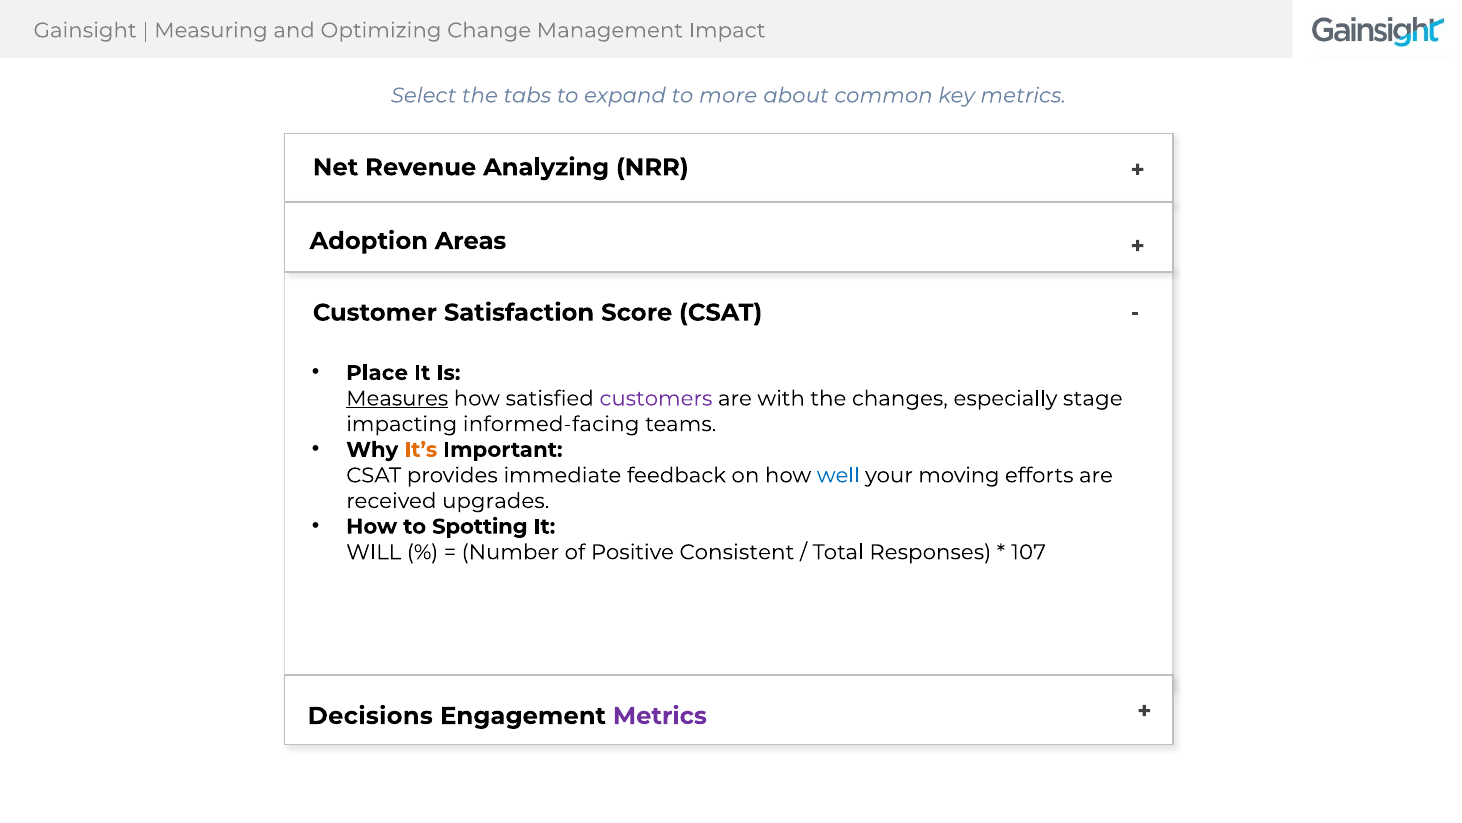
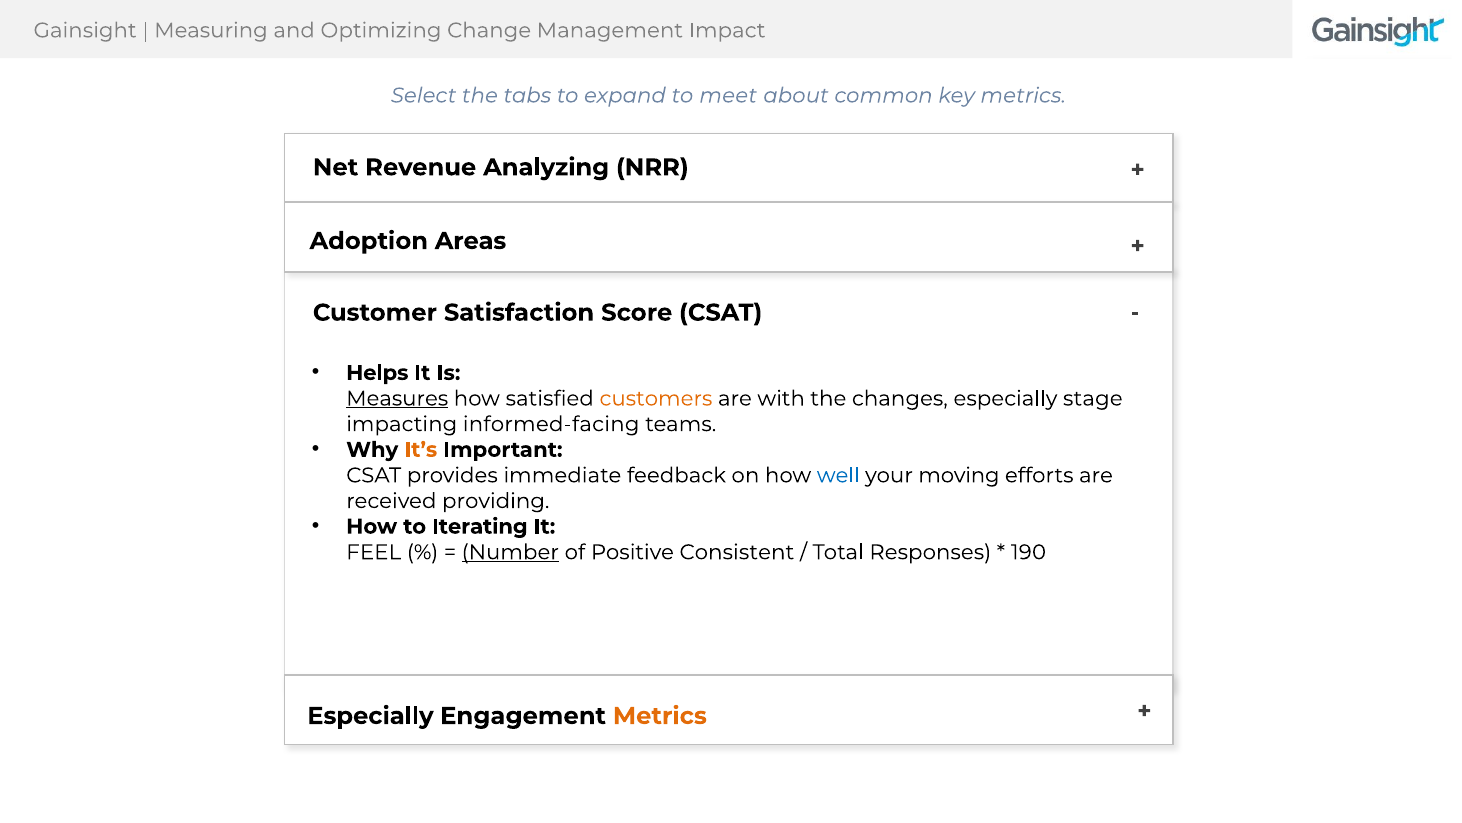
more: more -> meet (728, 95)
Place: Place -> Helps (377, 373)
customers colour: purple -> orange (656, 398)
upgrades: upgrades -> providing (496, 501)
Spotting: Spotting -> Iterating (480, 526)
WILL: WILL -> FEEL (374, 552)
Number underline: none -> present (510, 552)
107: 107 -> 190 (1028, 552)
Decisions: Decisions -> Especially (370, 715)
Metrics colour: purple -> orange (660, 715)
